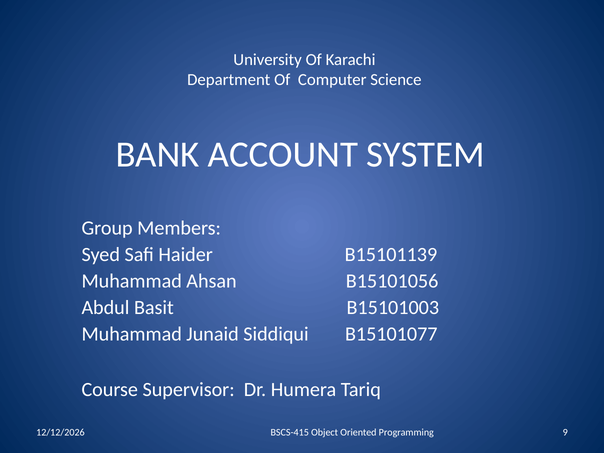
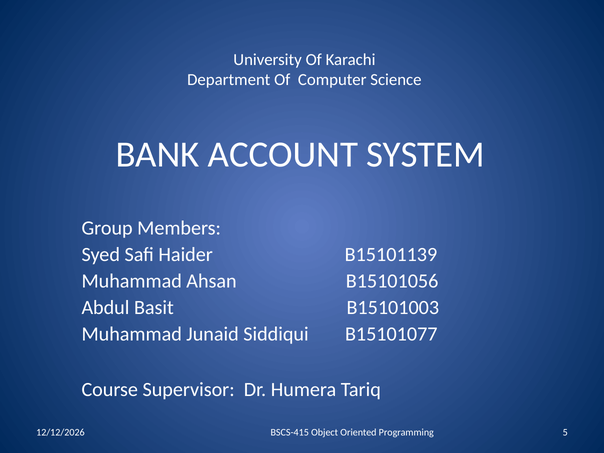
9: 9 -> 5 (565, 433)
